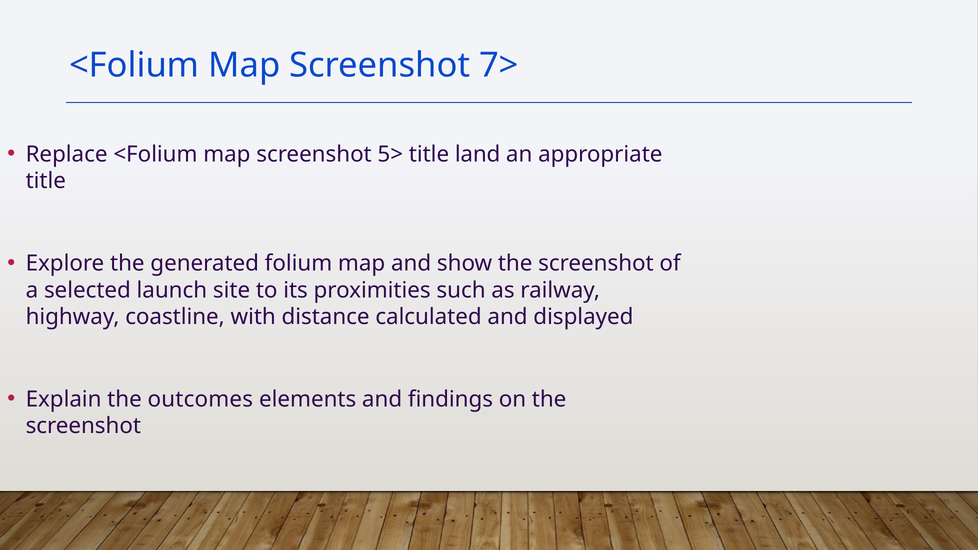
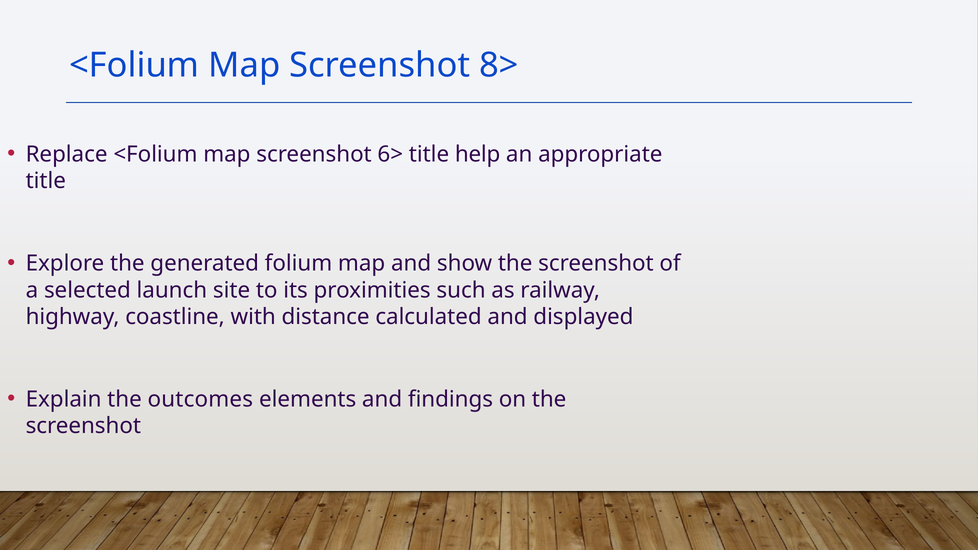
7>: 7> -> 8> (499, 65)
5>: 5> -> 6> (390, 154)
land: land -> help (478, 154)
